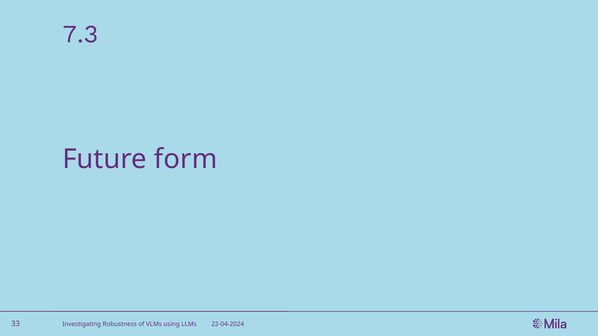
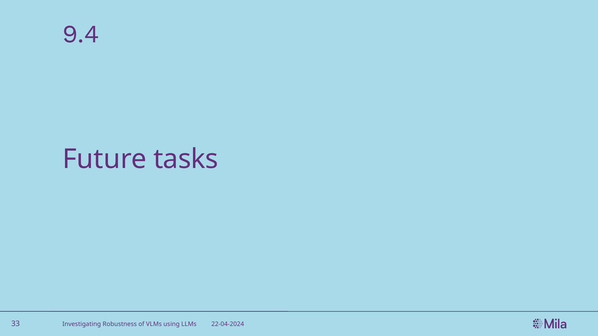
7.3: 7.3 -> 9.4 (81, 34)
form: form -> tasks (186, 159)
